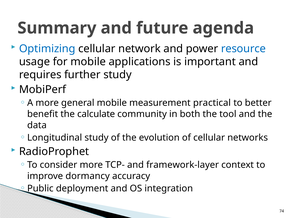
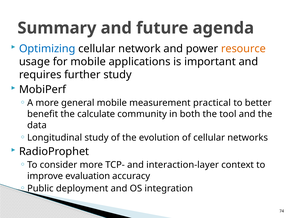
resource colour: blue -> orange (243, 49)
framework-layer: framework-layer -> interaction-layer (183, 165)
dormancy: dormancy -> evaluation (88, 176)
